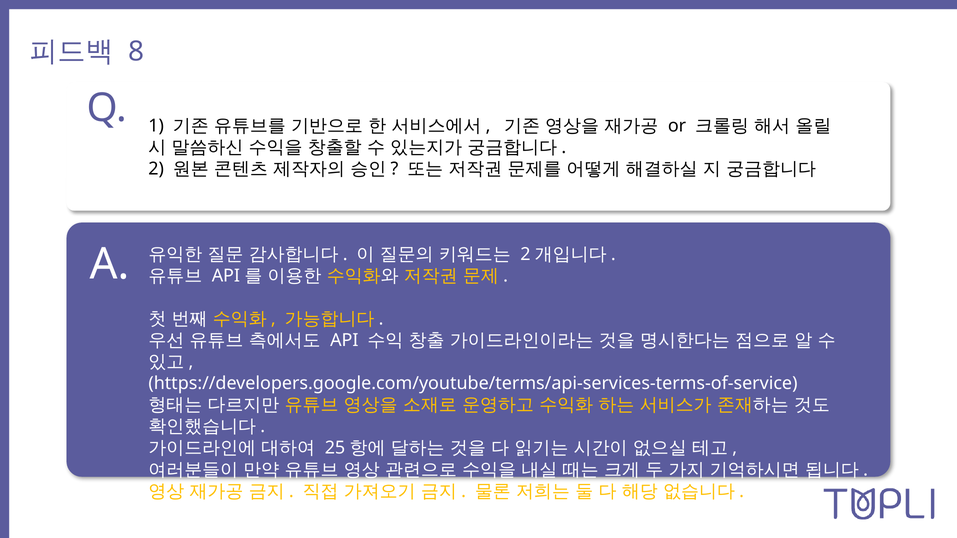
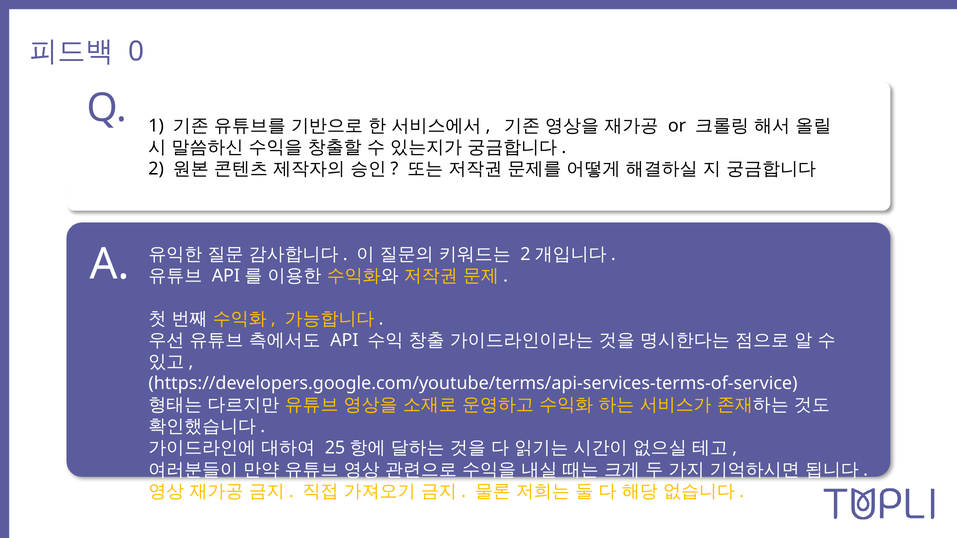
8: 8 -> 0 (136, 51)
